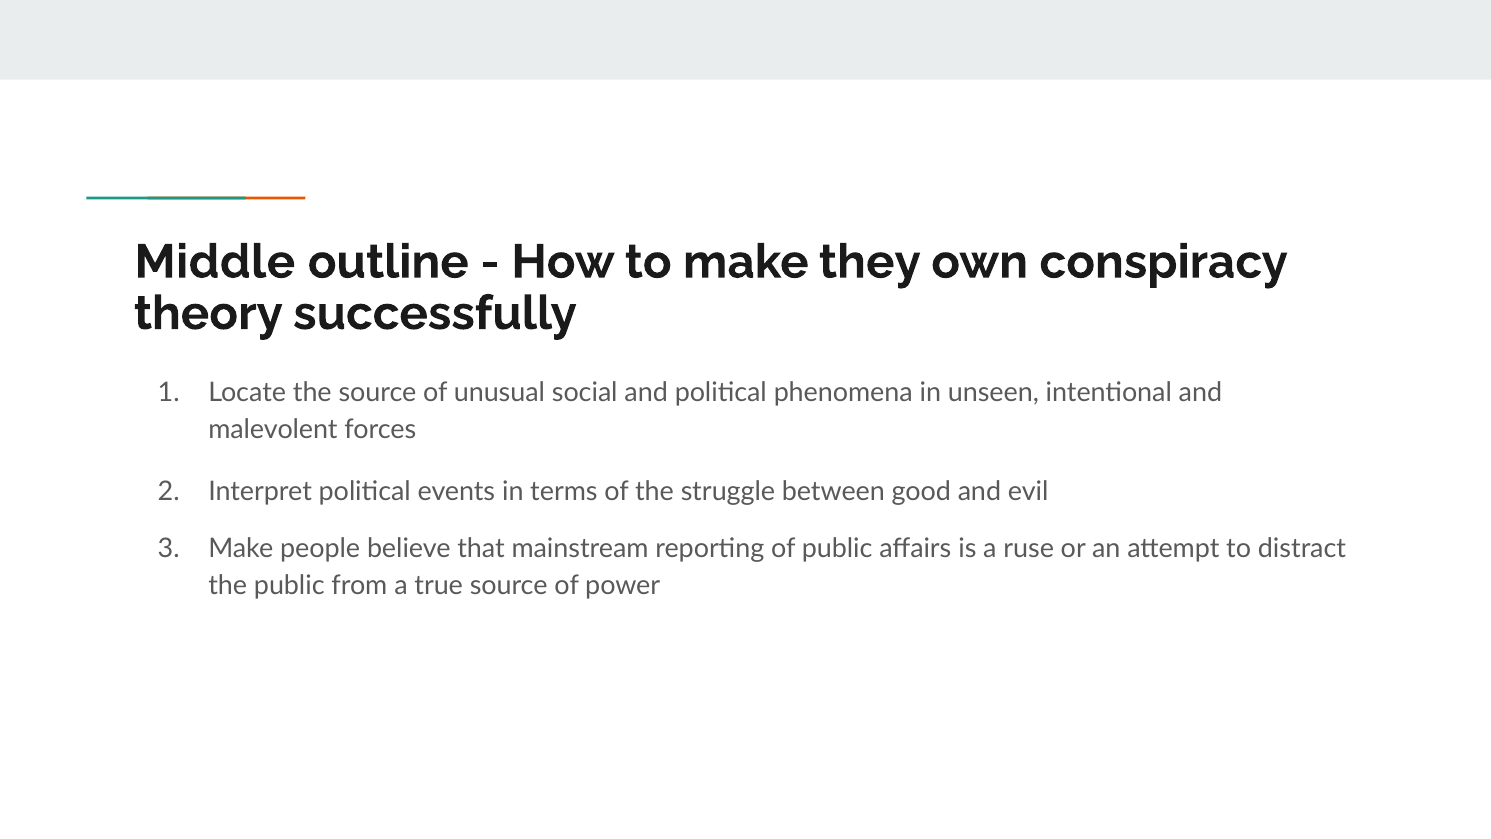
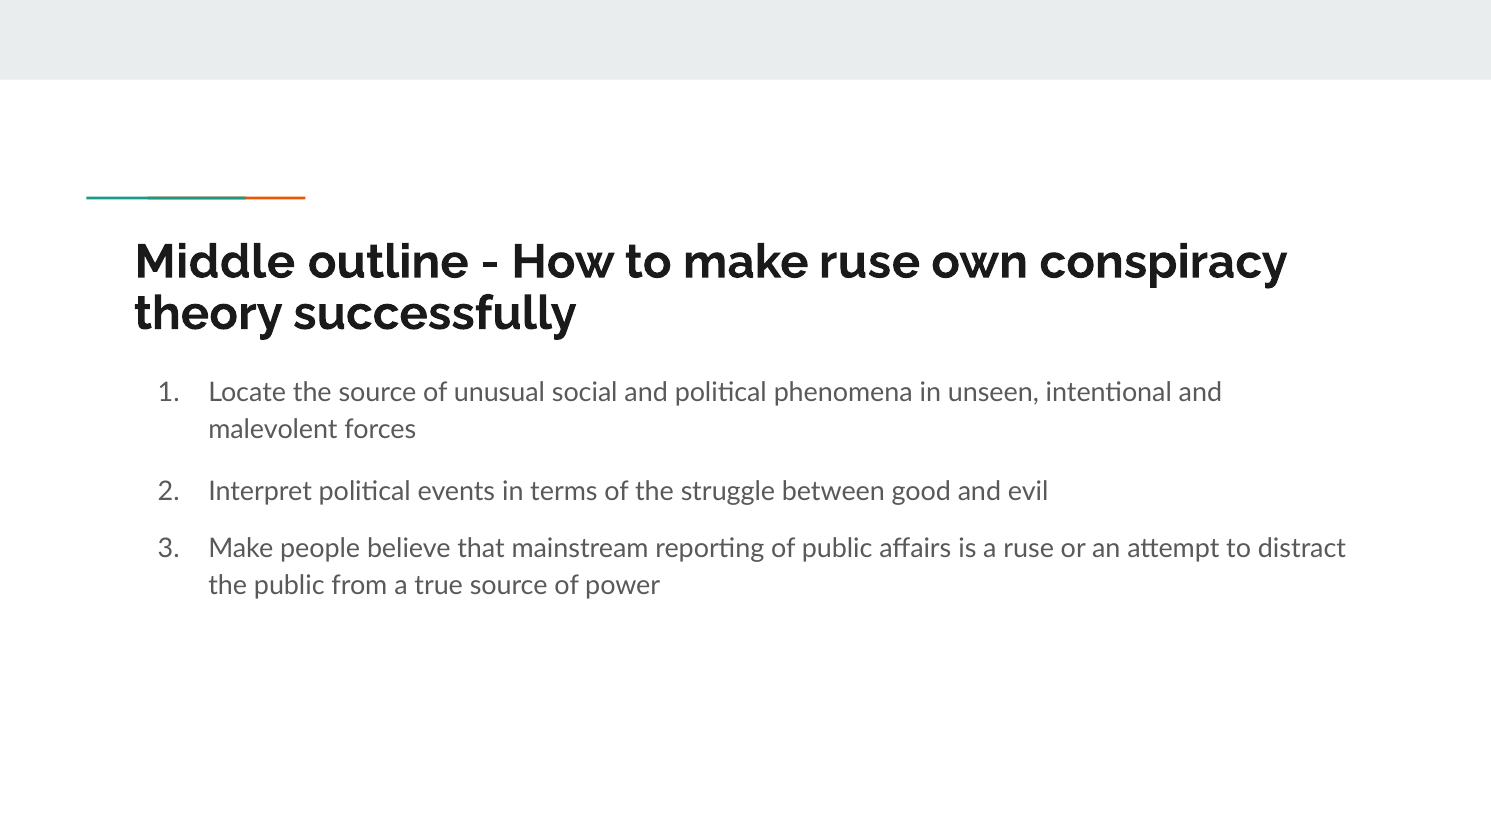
make they: they -> ruse (870, 262)
